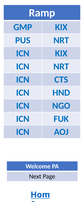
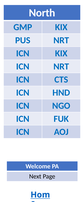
Ramp: Ramp -> North (42, 13)
